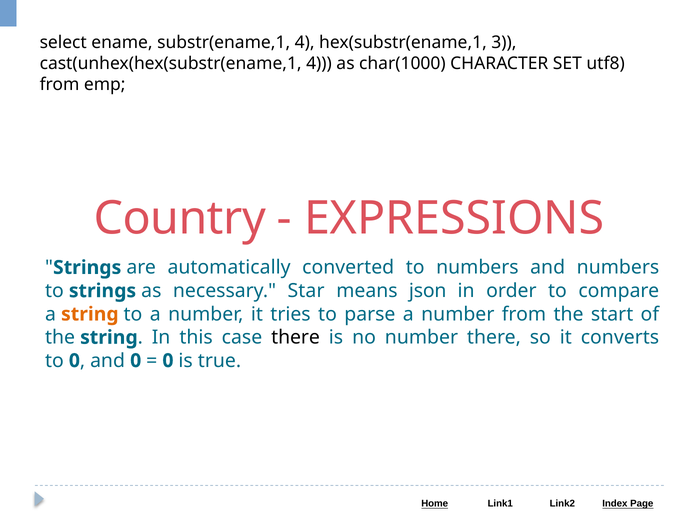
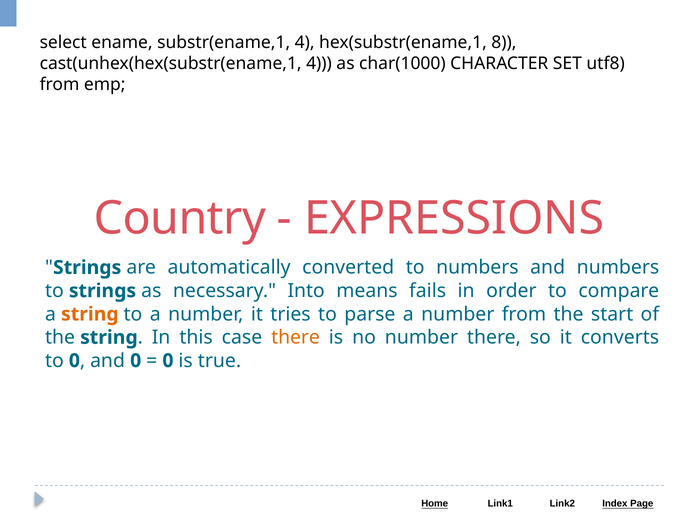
3: 3 -> 8 (504, 42)
Star: Star -> Into (306, 291)
json: json -> fails (428, 291)
there colour: black -> orange (296, 338)
